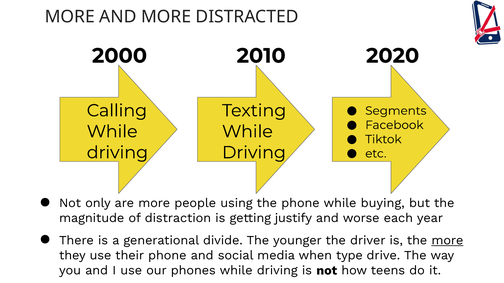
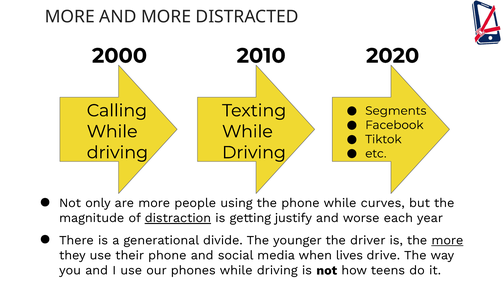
buying: buying -> curves (383, 203)
distraction underline: none -> present (178, 218)
type: type -> lives (349, 256)
